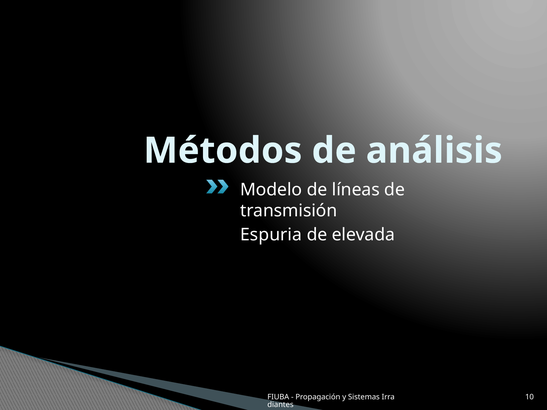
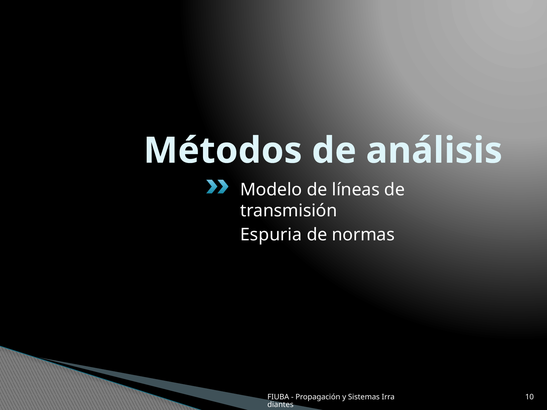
elevada: elevada -> normas (363, 235)
